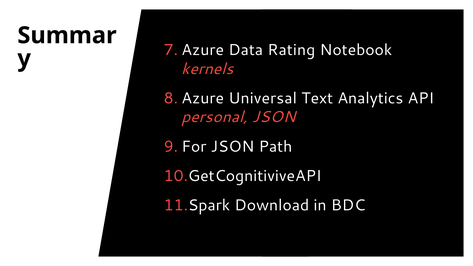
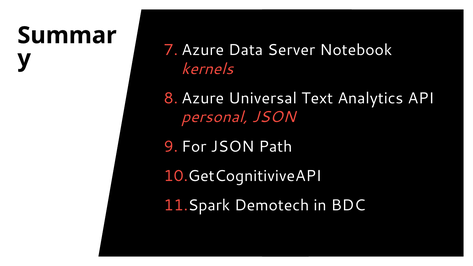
Rating: Rating -> Server (291, 50)
Download: Download -> Demotech (272, 205)
